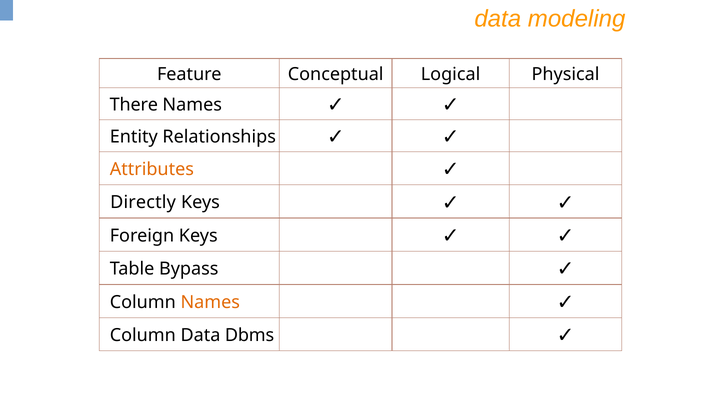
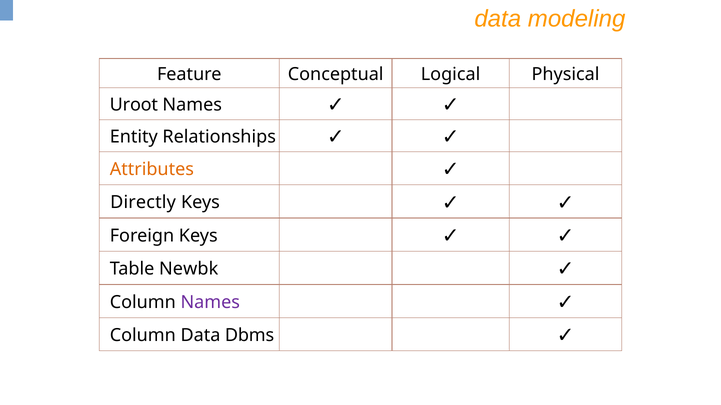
There: There -> Uroot (134, 105)
Bypass: Bypass -> Newbk (189, 269)
Names colour: orange -> purple (210, 303)
